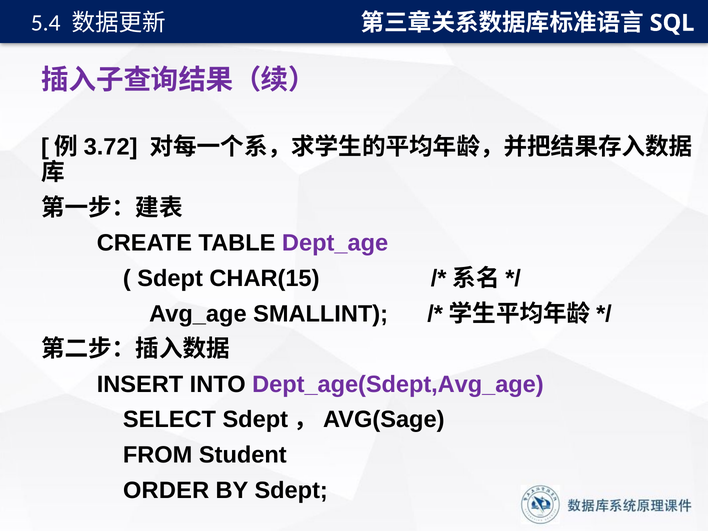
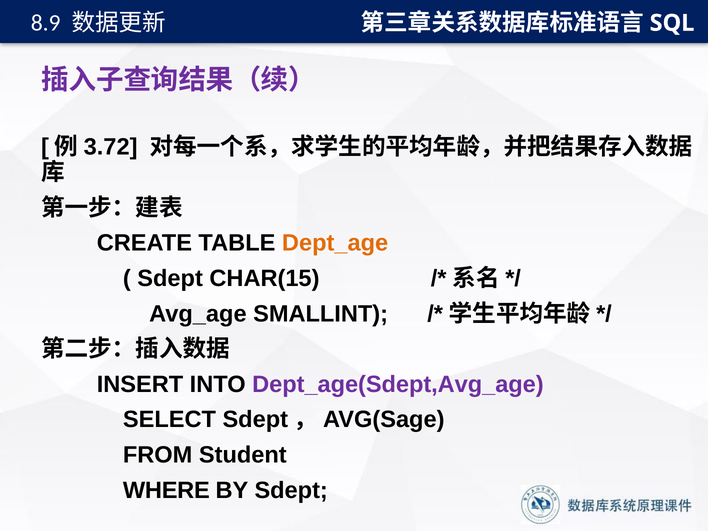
5.4: 5.4 -> 8.9 (46, 23)
Dept_age colour: purple -> orange (335, 243)
ORDER: ORDER -> WHERE (166, 490)
